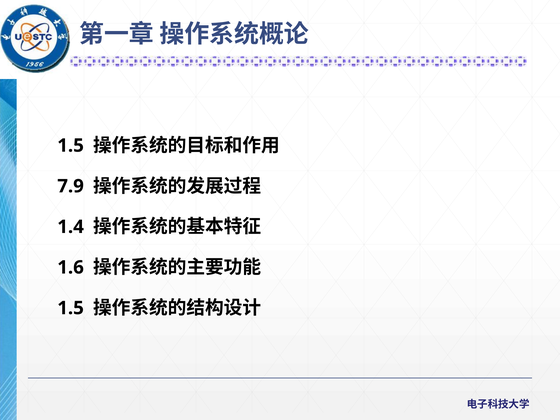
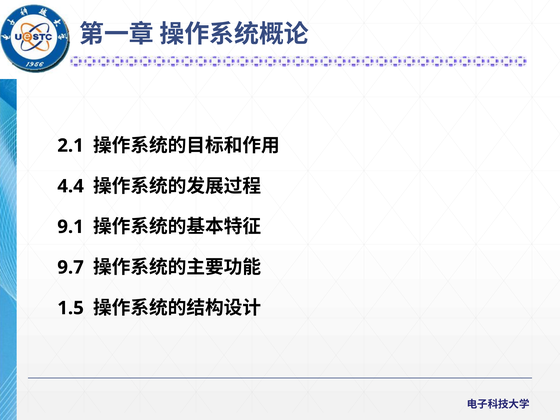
1.5: 1.5 -> 2.1 (71, 146)
7.9: 7.9 -> 4.4 (71, 186)
1.4: 1.4 -> 9.1 (71, 227)
1.6: 1.6 -> 9.7 (71, 267)
